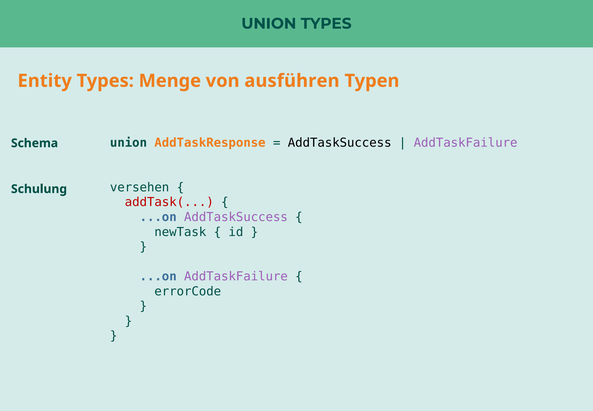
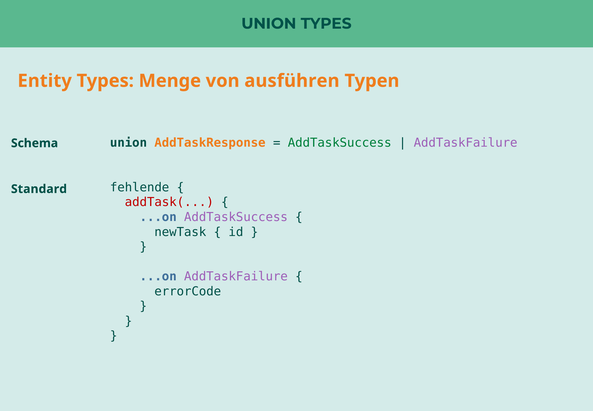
AddTaskSuccess colour: black -> green (340, 143)
versehen: versehen -> fehlende (140, 187)
Schulung: Schulung -> Standard (39, 189)
